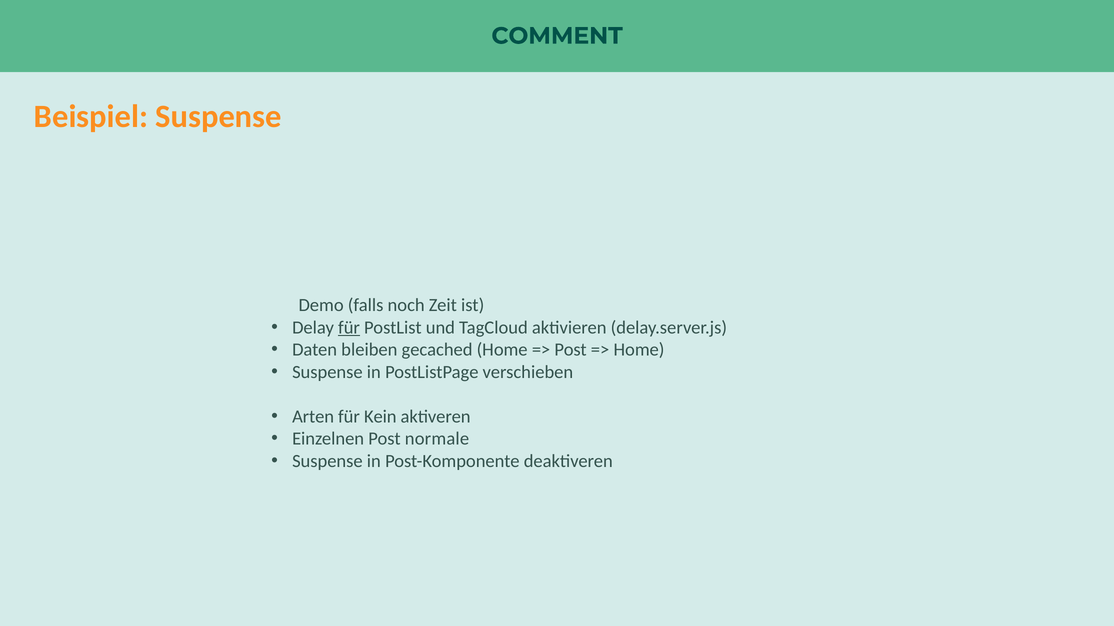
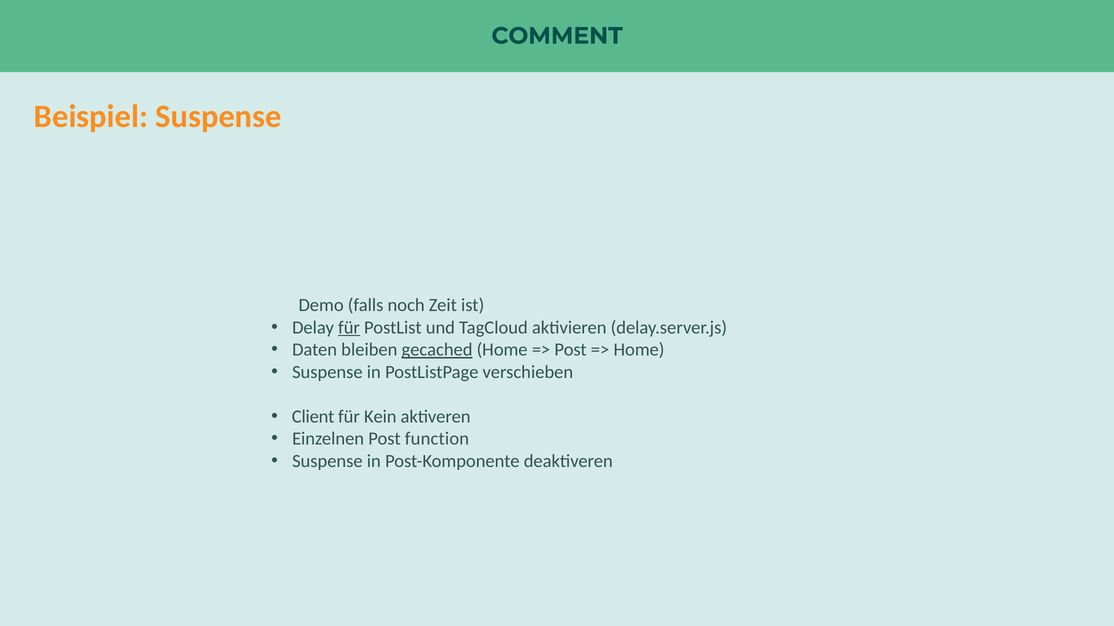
gecached underline: none -> present (437, 350)
Arten: Arten -> Client (313, 417)
normale: normale -> function (437, 439)
